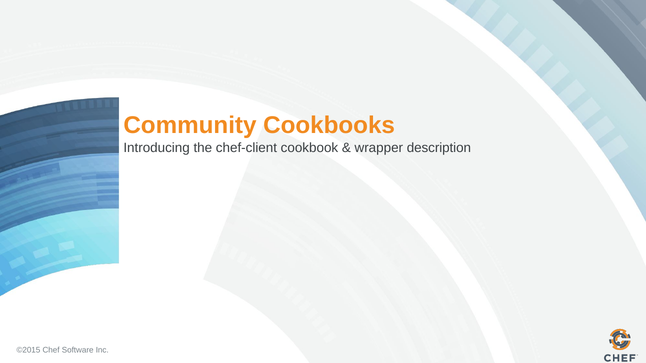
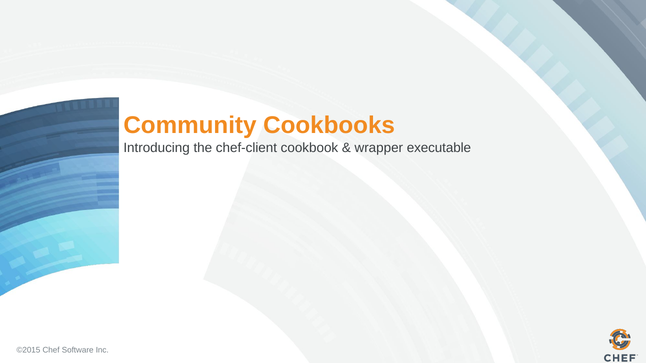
description: description -> executable (439, 148)
